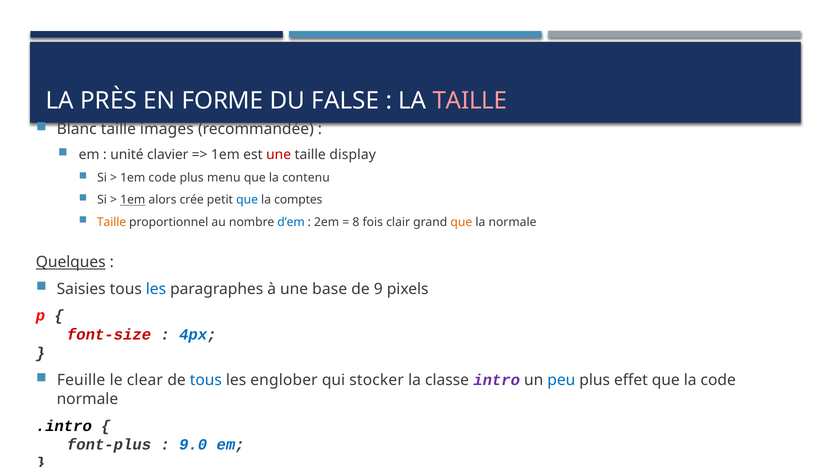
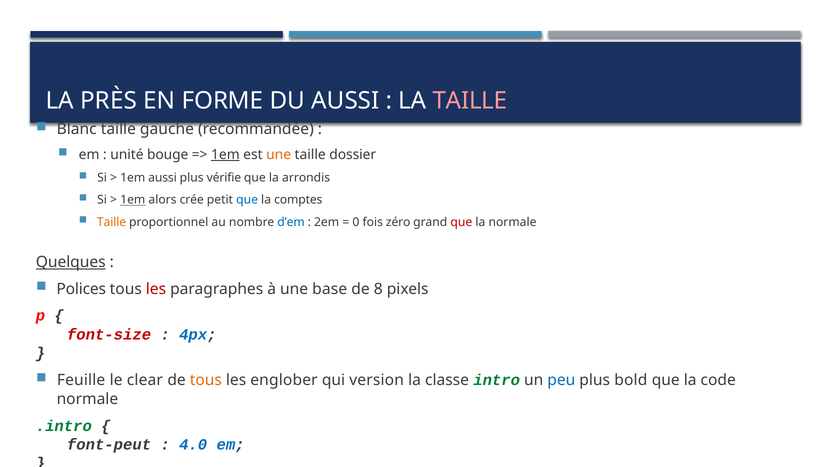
DU FALSE: FALSE -> AUSSI (345, 101)
images: images -> gauche (167, 129)
clavier: clavier -> bouge (168, 155)
1em underline: none -> present (225, 155)
une colour: red -> orange (279, 155)
display: display -> dossier (353, 155)
1em code: code -> aussi (163, 178)
menu: menu -> vérifie (224, 178)
contenu: contenu -> arrondis (306, 178)
8: 8 -> 0 (356, 222)
clair: clair -> zéro (398, 222)
que colour: orange -> red (461, 222)
Saisies: Saisies -> Polices (81, 289)
les colour: blue -> red (156, 289)
9: 9 -> 8 (378, 289)
tous colour: blue -> orange (206, 381)
stocker: stocker -> version (377, 381)
intro colour: purple -> green (497, 381)
effet: effet -> bold (631, 381)
.intro colour: black -> green (64, 426)
font-plus: font-plus -> font-peut (109, 445)
9.0: 9.0 -> 4.0 (193, 445)
